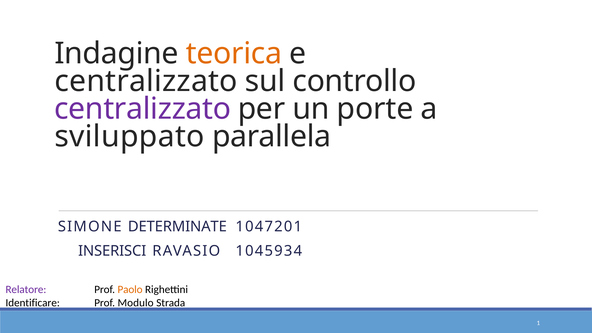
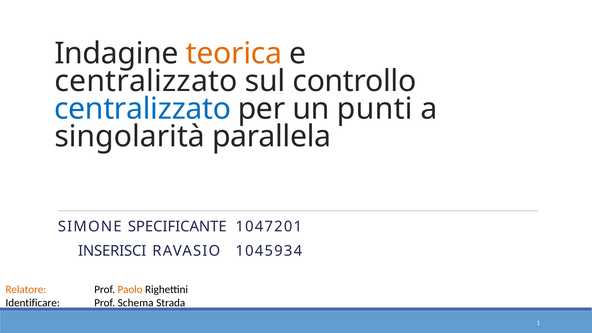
centralizzato colour: purple -> blue (143, 109)
porte: porte -> punti (375, 109)
sviluppato: sviluppato -> singolarità (130, 137)
DETERMINATE: DETERMINATE -> SPECIFICANTE (177, 226)
Relatore colour: purple -> orange (26, 289)
Modulo: Modulo -> Schema (136, 303)
